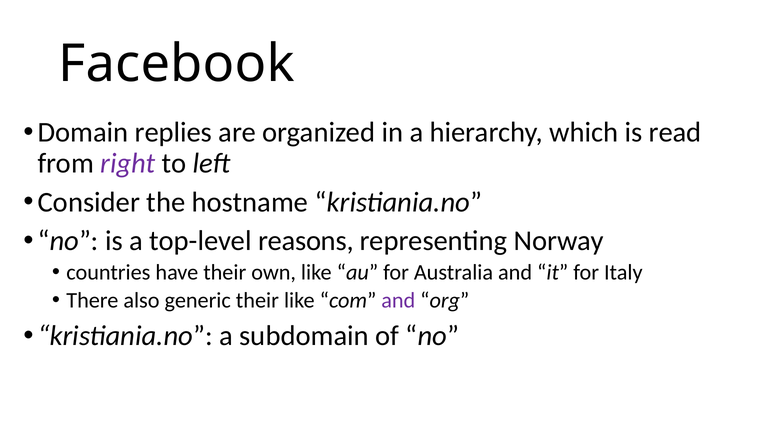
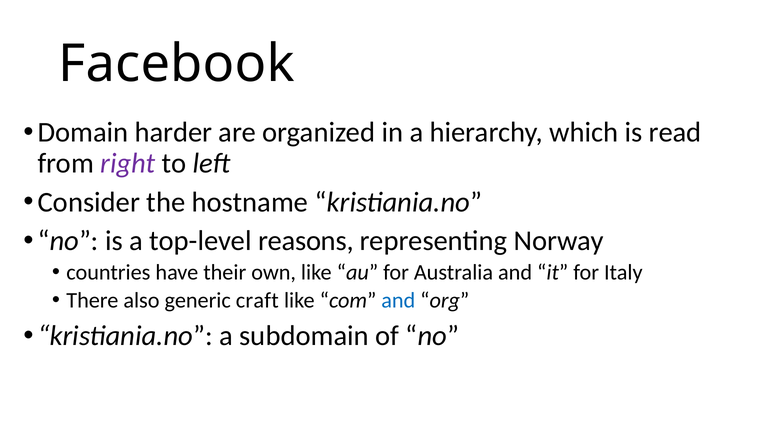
replies: replies -> harder (174, 132)
generic their: their -> craft (257, 301)
and colour: purple -> blue (398, 301)
